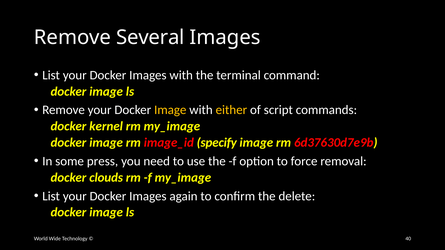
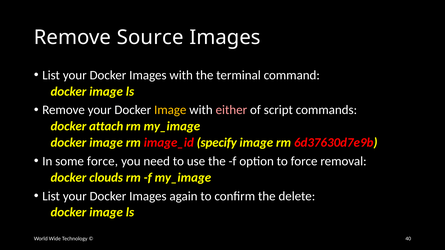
Several: Several -> Source (150, 37)
either colour: yellow -> pink (231, 110)
kernel: kernel -> attach (106, 126)
some press: press -> force (102, 161)
